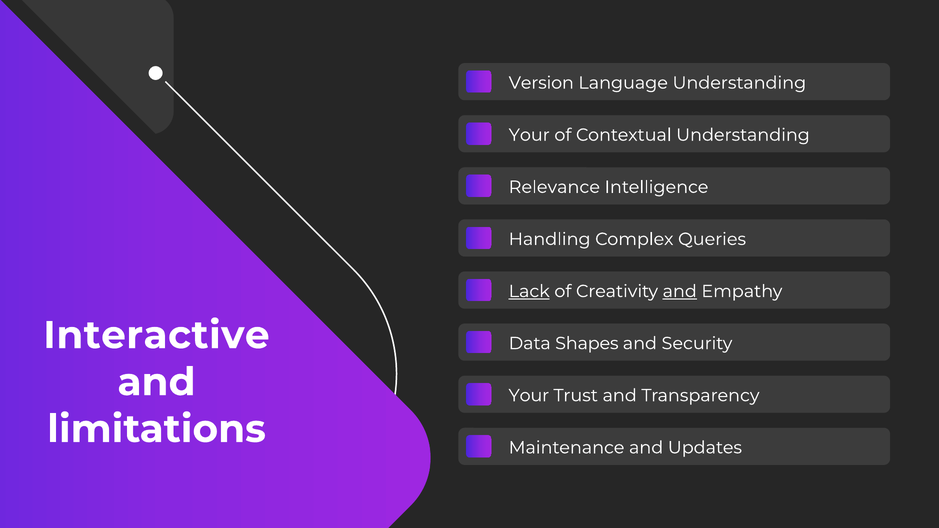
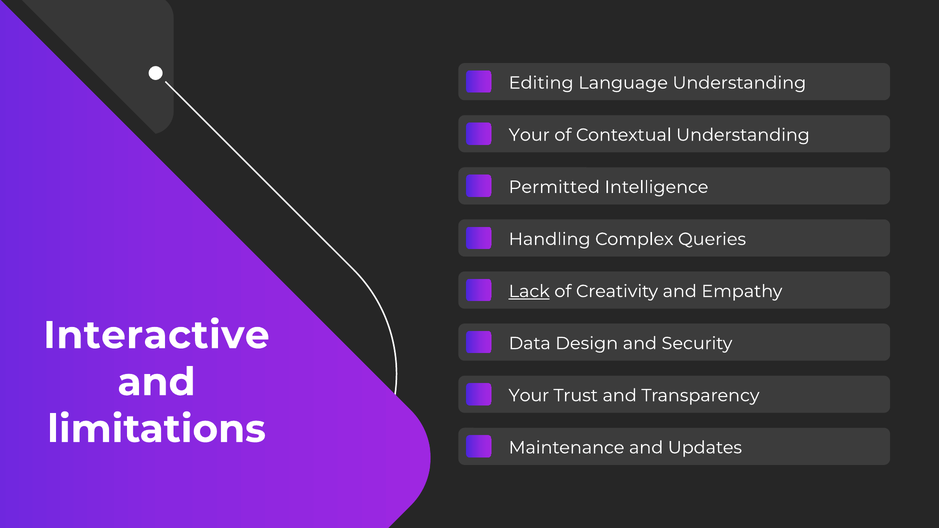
Version: Version -> Editing (541, 83)
Relevance: Relevance -> Permitted (554, 187)
and underline: present -> none (680, 291)
Shapes: Shapes -> Design (587, 343)
